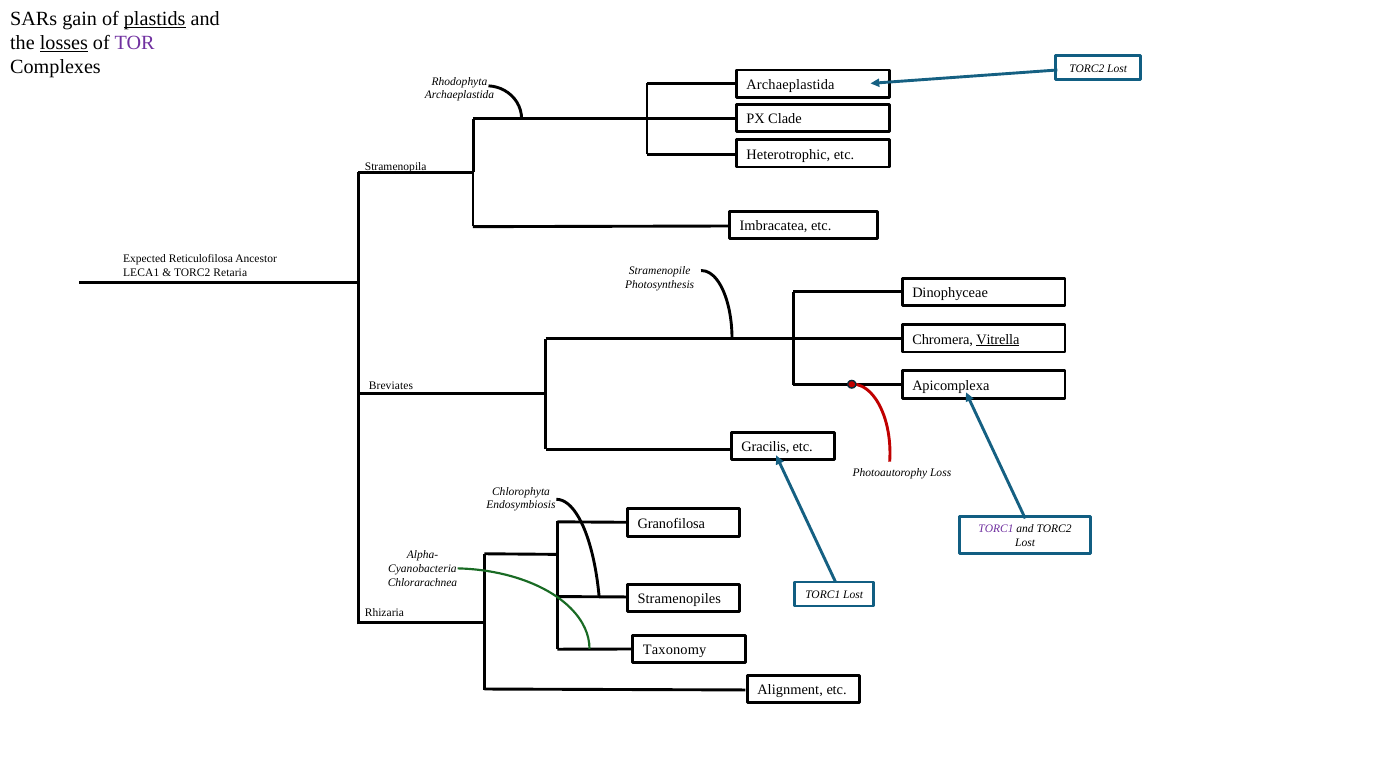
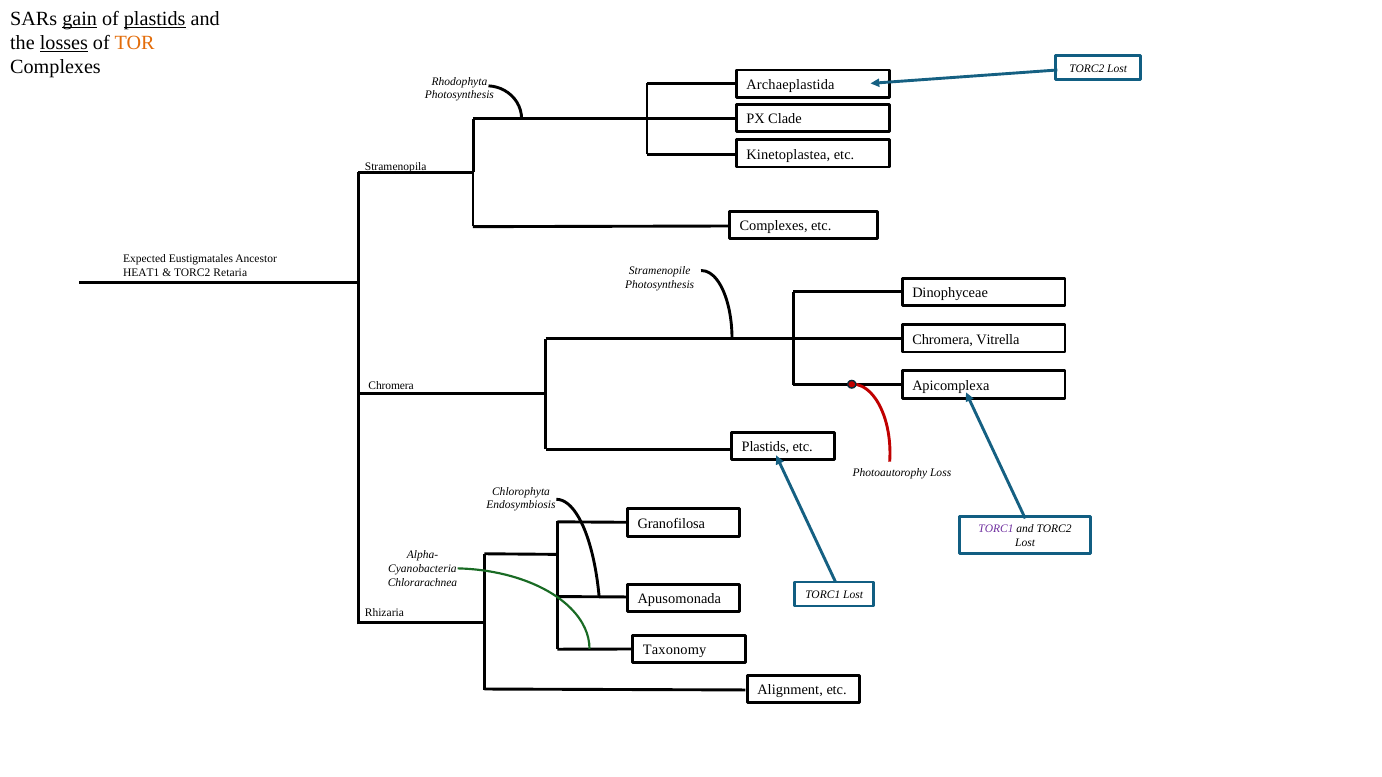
gain underline: none -> present (80, 19)
TOR colour: purple -> orange (135, 43)
Archaeplastida: Archaeplastida -> Photosynthesis (459, 95)
Heterotrophic: Heterotrophic -> Kinetoplastea (788, 154)
Imbracatea: Imbracatea -> Complexes (774, 226)
Reticulofilosa: Reticulofilosa -> Eustigmatales (201, 259)
LECA1: LECA1 -> HEAT1 (141, 273)
Vitrella underline: present -> none (998, 339)
Breviates: Breviates -> Chromera (391, 386)
Gracilis: Gracilis -> Plastids (765, 447)
Stramenopiles: Stramenopiles -> Apusomonada (679, 600)
